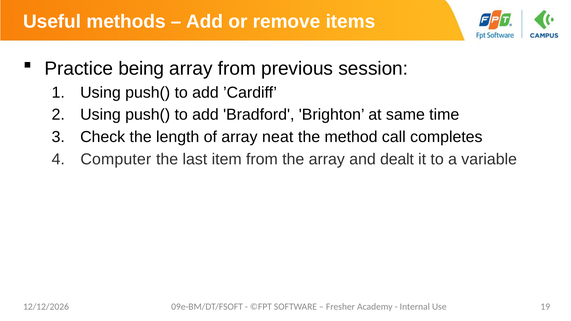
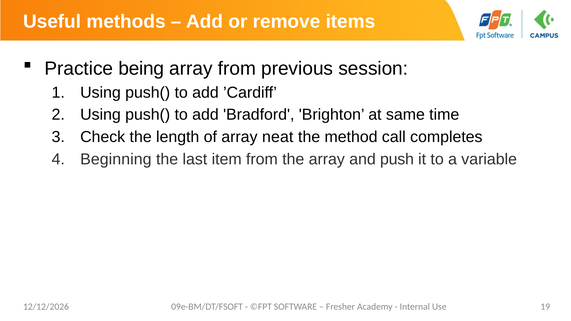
Computer: Computer -> Beginning (116, 159)
dealt: dealt -> push (397, 159)
